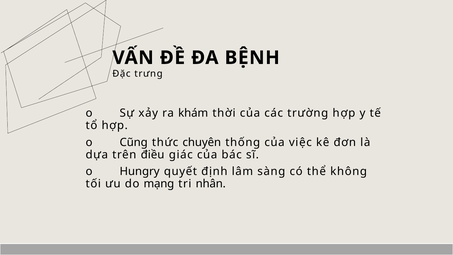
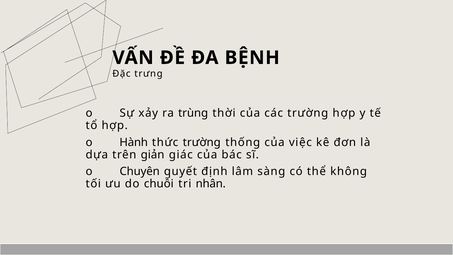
khám: khám -> trùng (193, 113)
Cũng: Cũng -> Hành (134, 142)
thức chuyên: chuyên -> trường (202, 142)
điều: điều -> giản (153, 154)
Hungry: Hungry -> Chuyên (140, 171)
mạng: mạng -> chuỗi (159, 184)
